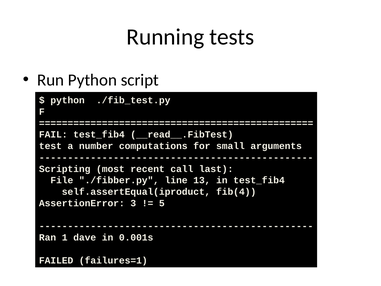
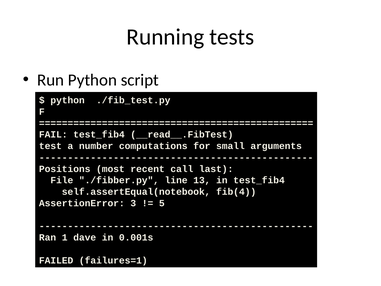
Scripting: Scripting -> Positions (65, 169)
self.assertEqual(iproduct: self.assertEqual(iproduct -> self.assertEqual(notebook (136, 192)
